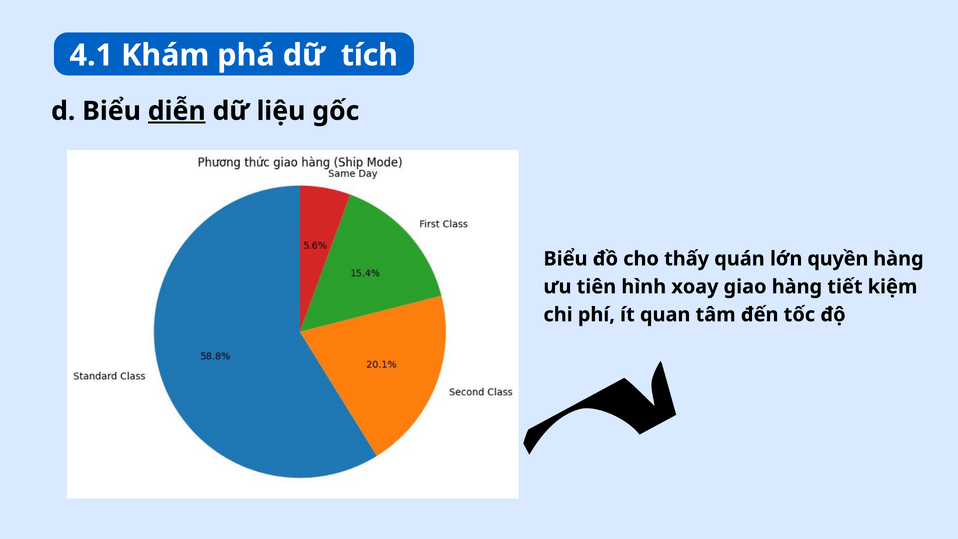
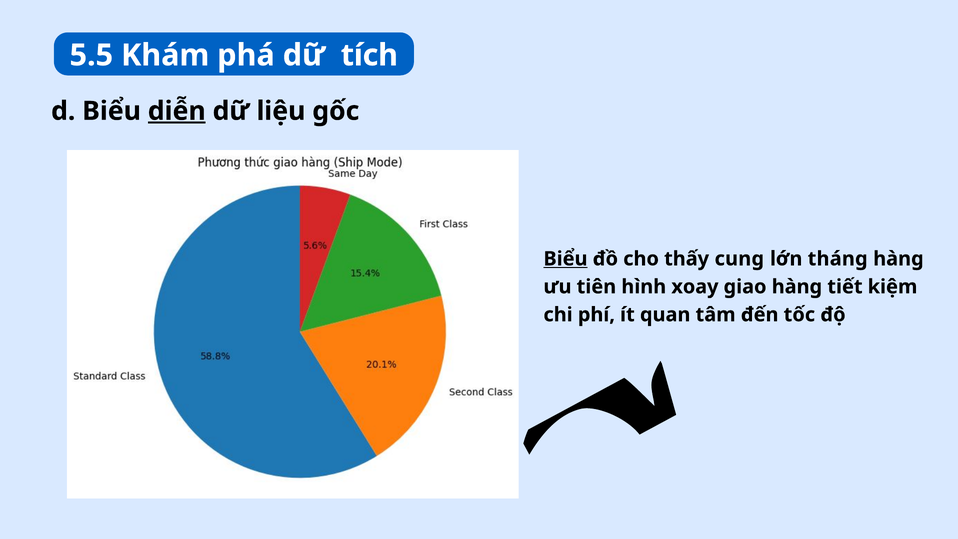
4.1: 4.1 -> 5.5 (91, 55)
Biểu underline: none -> present (565, 259)
quán: quán -> cung (739, 259)
quyền: quyền -> tháng (838, 259)
